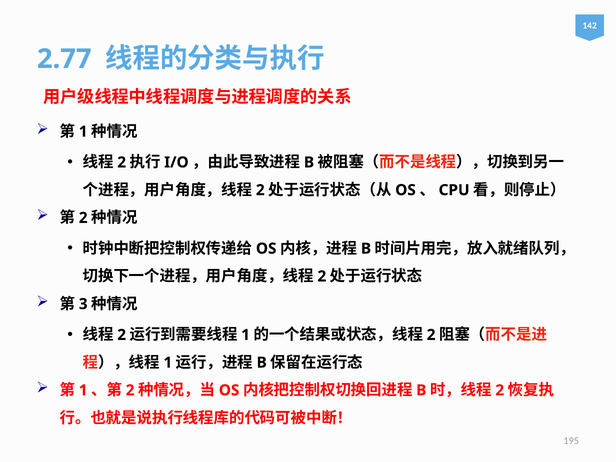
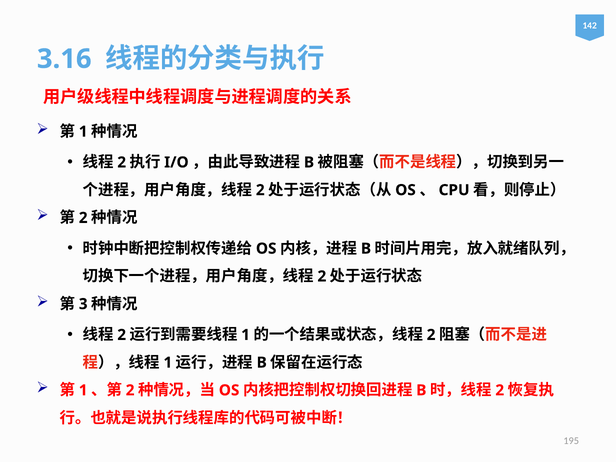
2.77: 2.77 -> 3.16 (64, 59)
